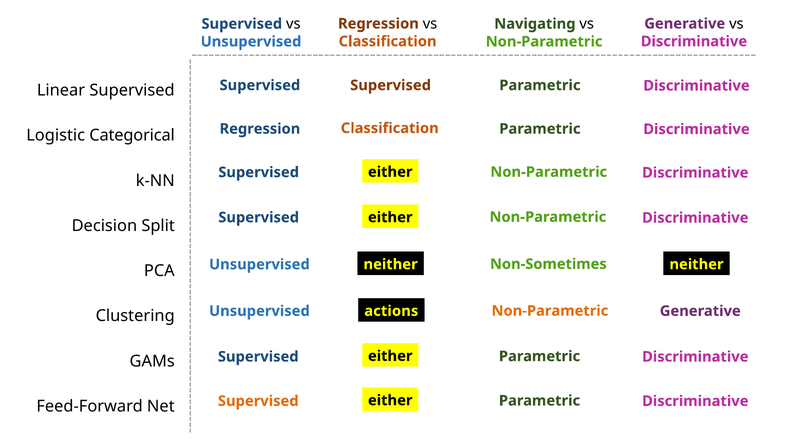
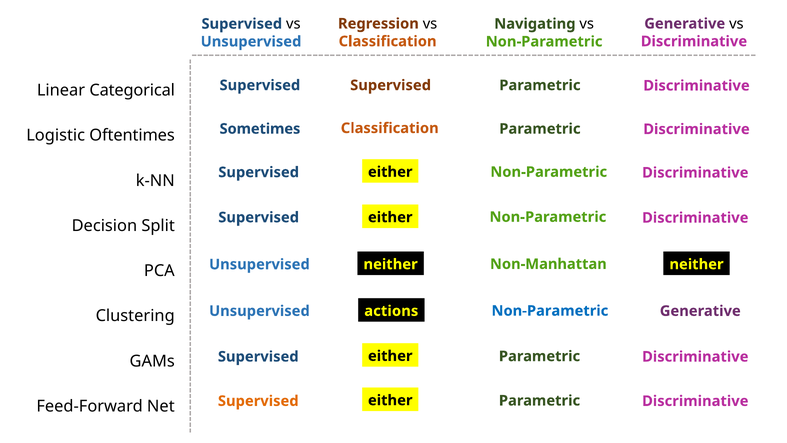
Linear Supervised: Supervised -> Categorical (132, 90)
Regression: Regression -> Sometimes (260, 129)
Categorical: Categorical -> Oftentimes (132, 135)
Non-Sometimes: Non-Sometimes -> Non-Manhattan (548, 264)
Non-Parametric colour: orange -> blue (550, 311)
